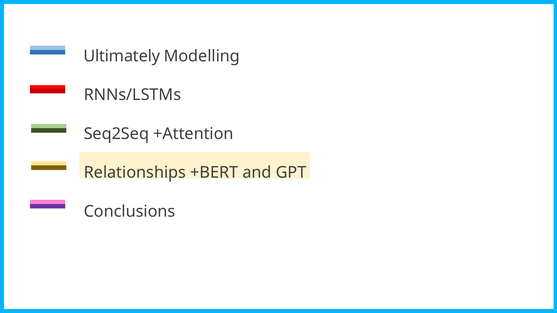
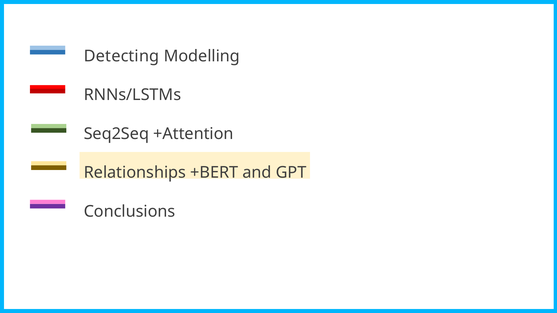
Ultimately: Ultimately -> Detecting (122, 56)
